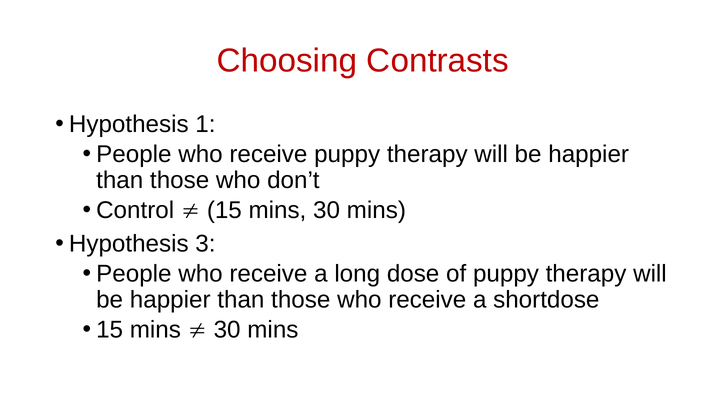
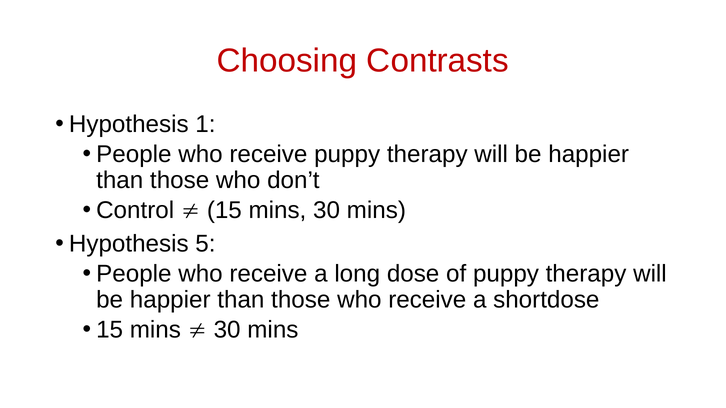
3: 3 -> 5 (205, 244)
